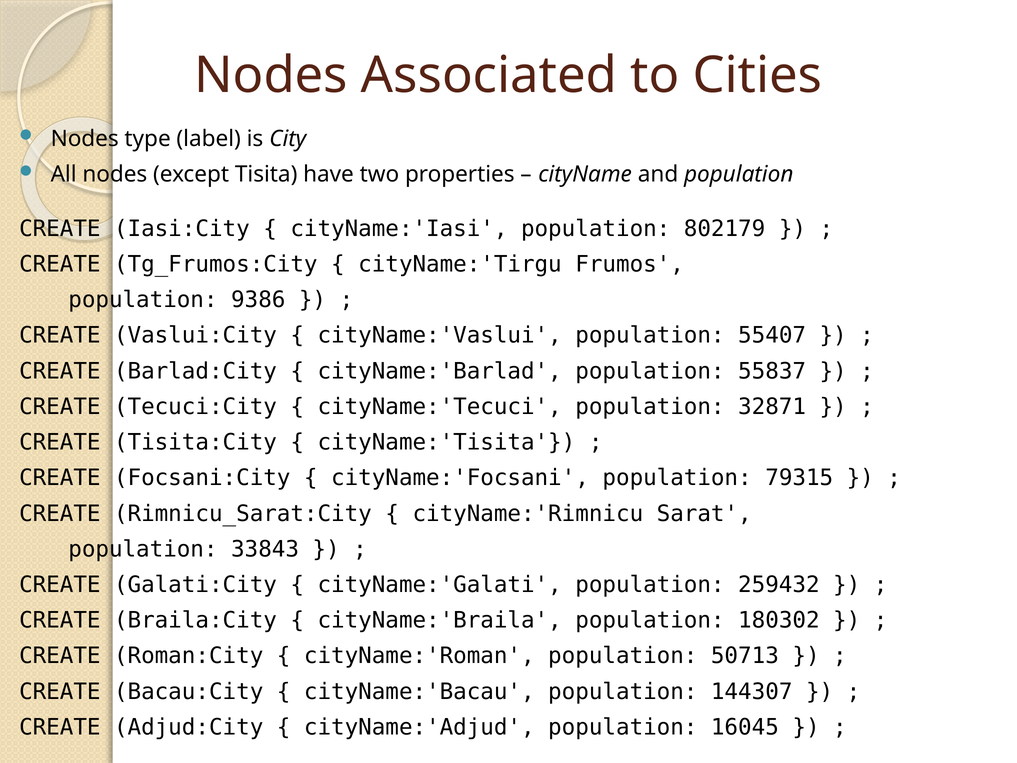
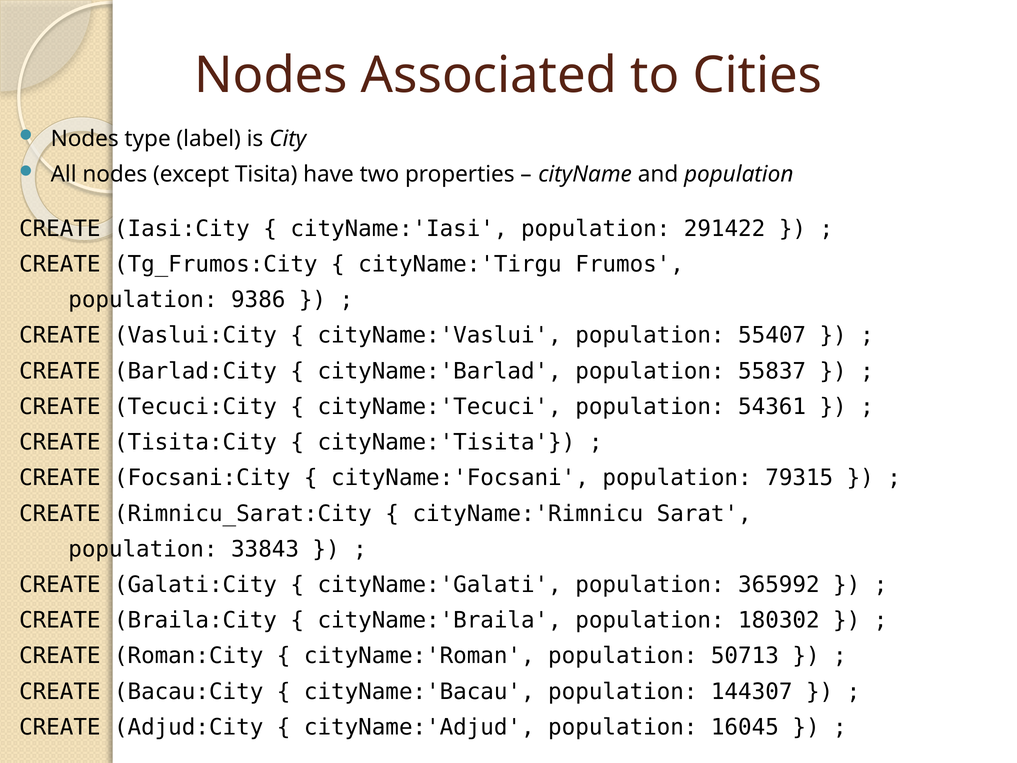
802179: 802179 -> 291422 (725, 229)
32871: 32871 -> 54361 (772, 407)
259432: 259432 -> 365992 (779, 585)
